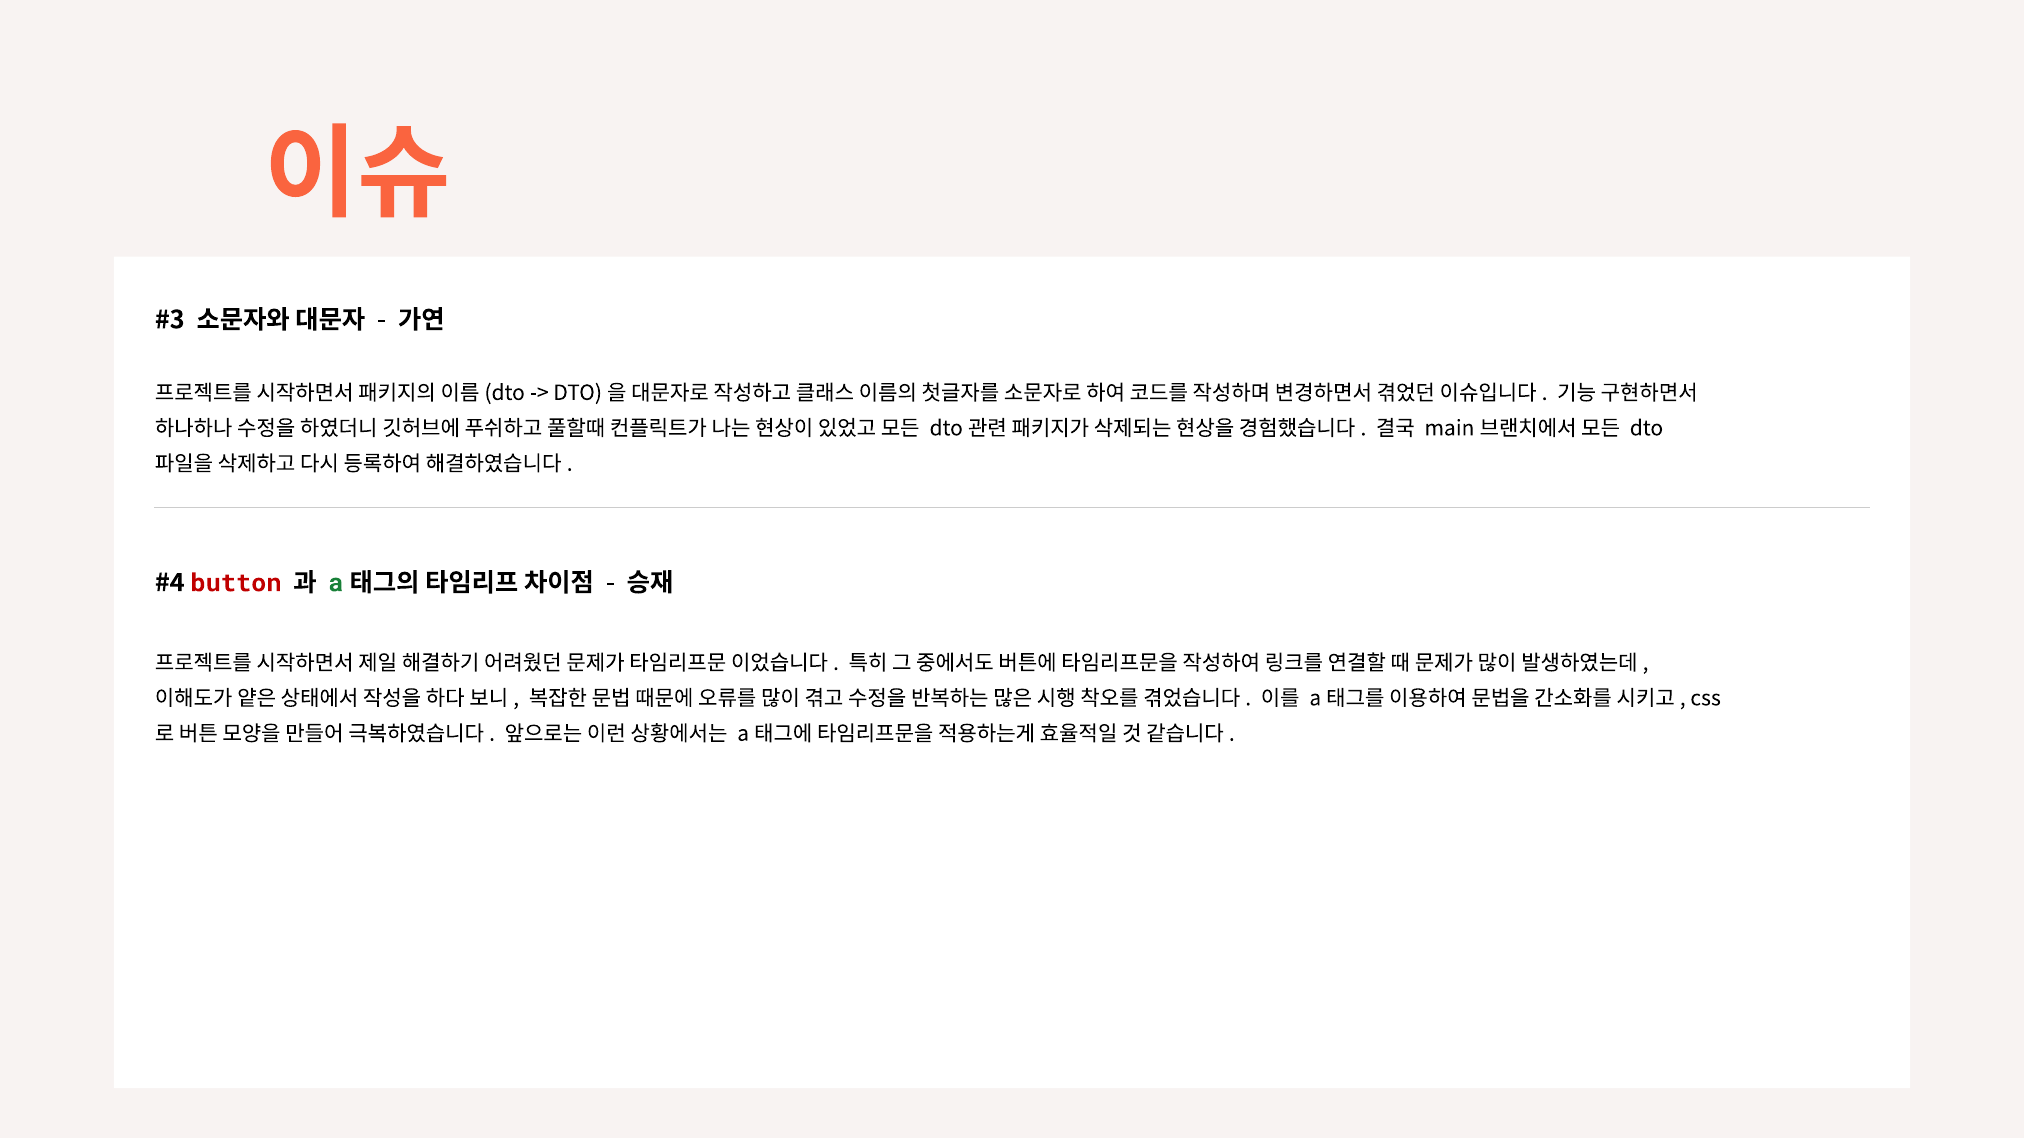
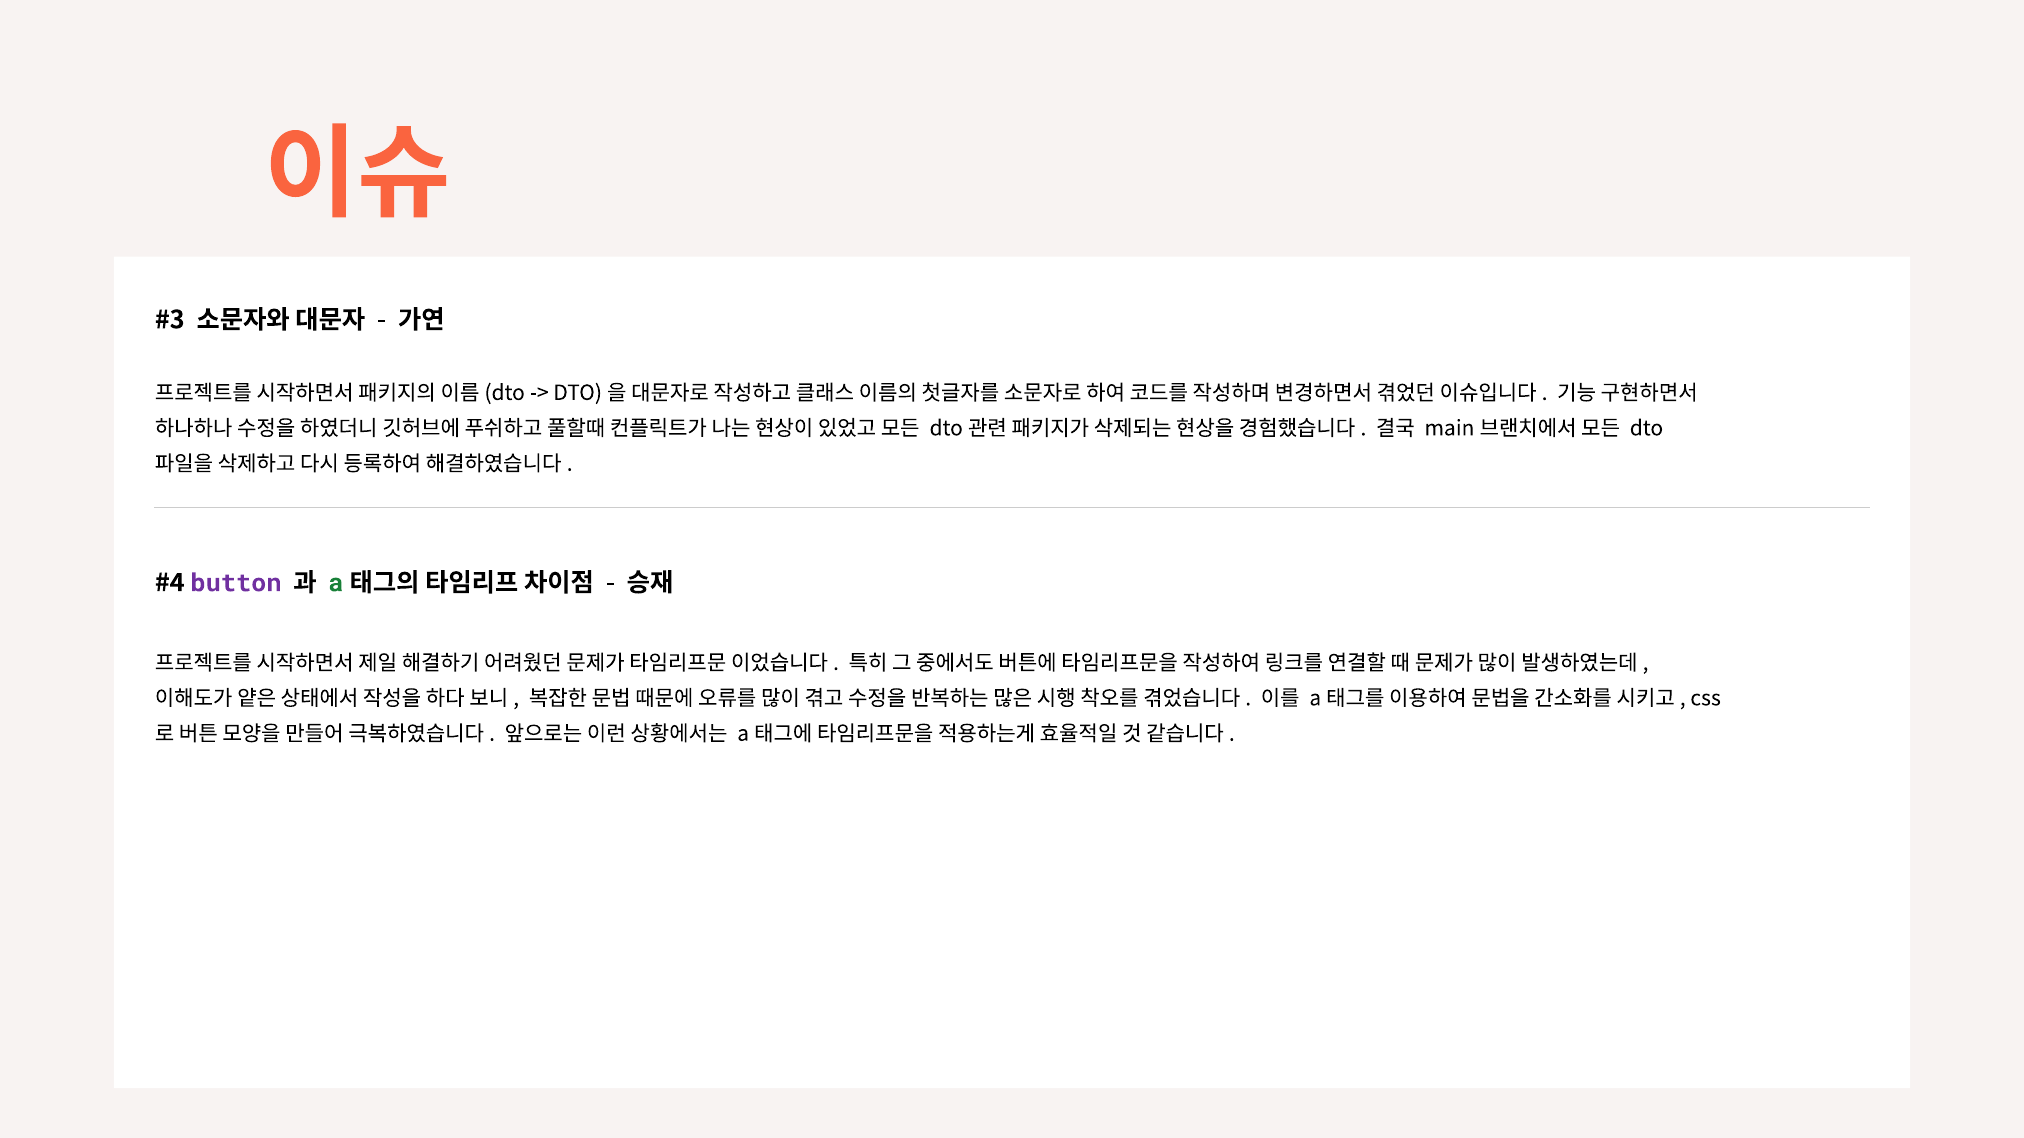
button colour: red -> purple (236, 583)
